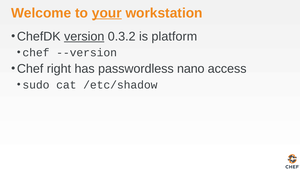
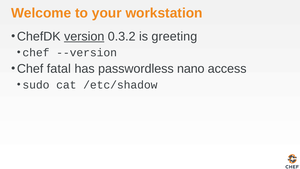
your underline: present -> none (107, 13)
platform: platform -> greeting (174, 36)
right: right -> fatal (59, 69)
